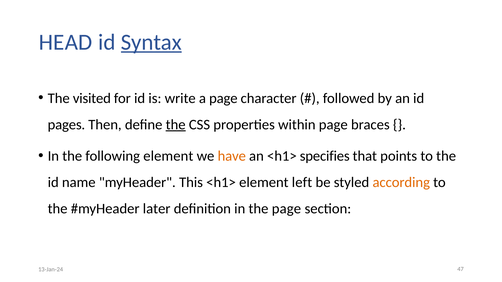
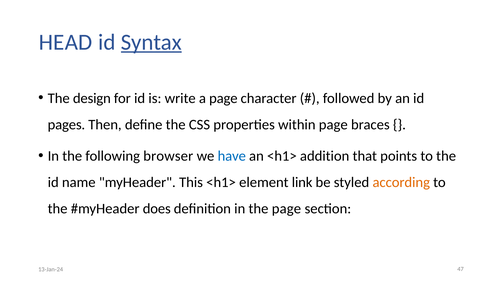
visited: visited -> design (92, 98)
the underline: present -> none (176, 125)
following element: element -> browser (168, 156)
have colour: orange -> blue (232, 156)
specifies: specifies -> addition (325, 156)
left: left -> link (302, 183)
later: later -> does (157, 209)
